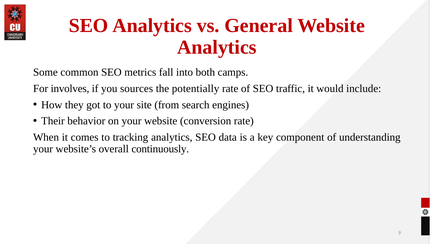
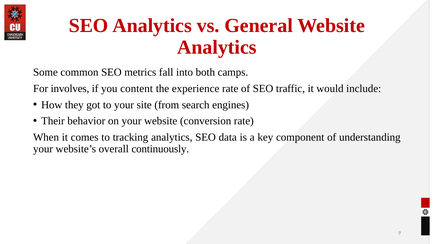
sources: sources -> content (137, 89)
potentially: potentially -> experience (196, 89)
